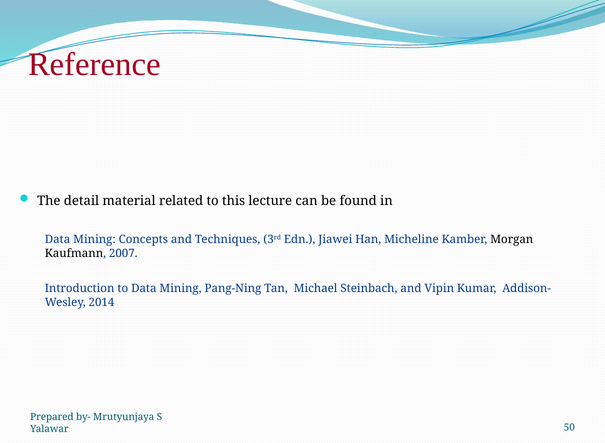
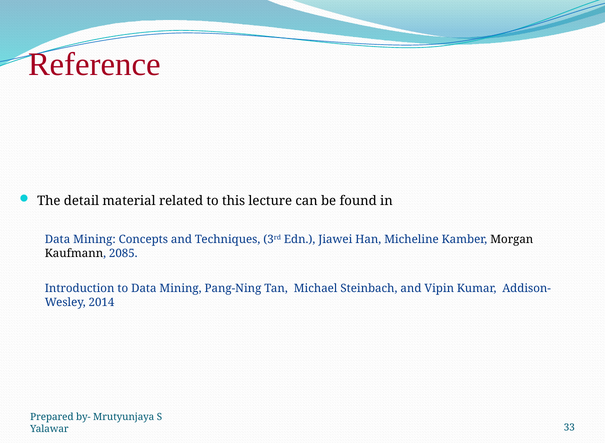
2007: 2007 -> 2085 (123, 253)
50: 50 -> 33 (569, 428)
